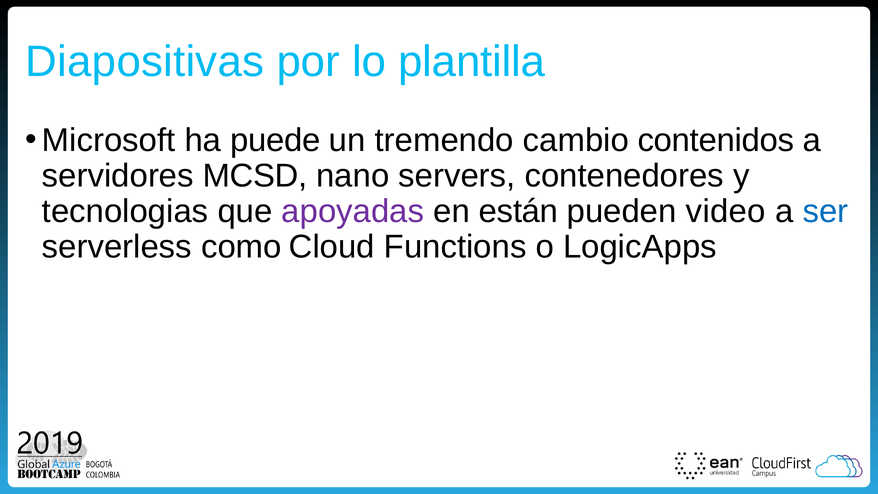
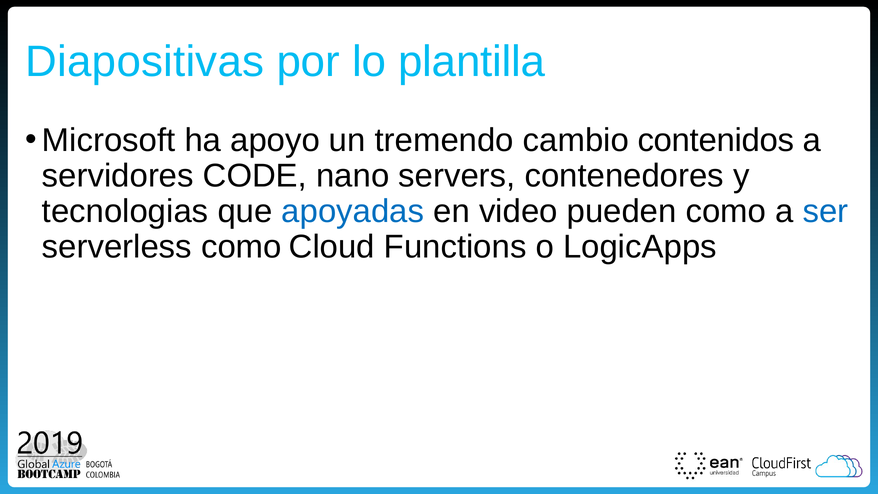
puede: puede -> apoyo (275, 140)
MCSD: MCSD -> CODE (255, 176)
apoyadas colour: purple -> blue (353, 211)
están: están -> video (518, 211)
pueden video: video -> como (726, 211)
